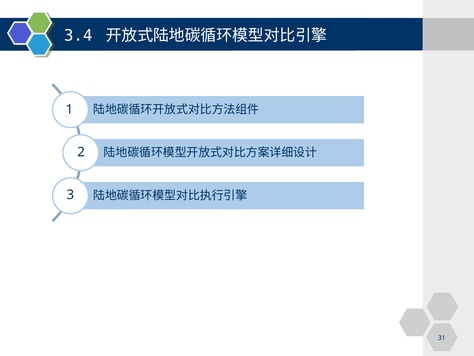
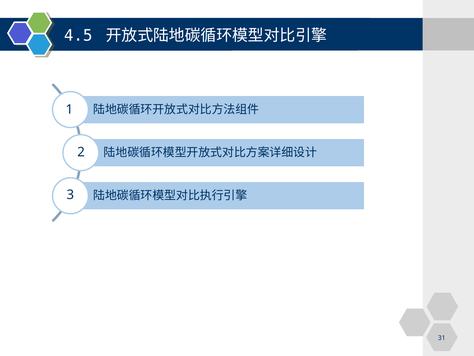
3.4: 3.4 -> 4.5 (78, 35)
